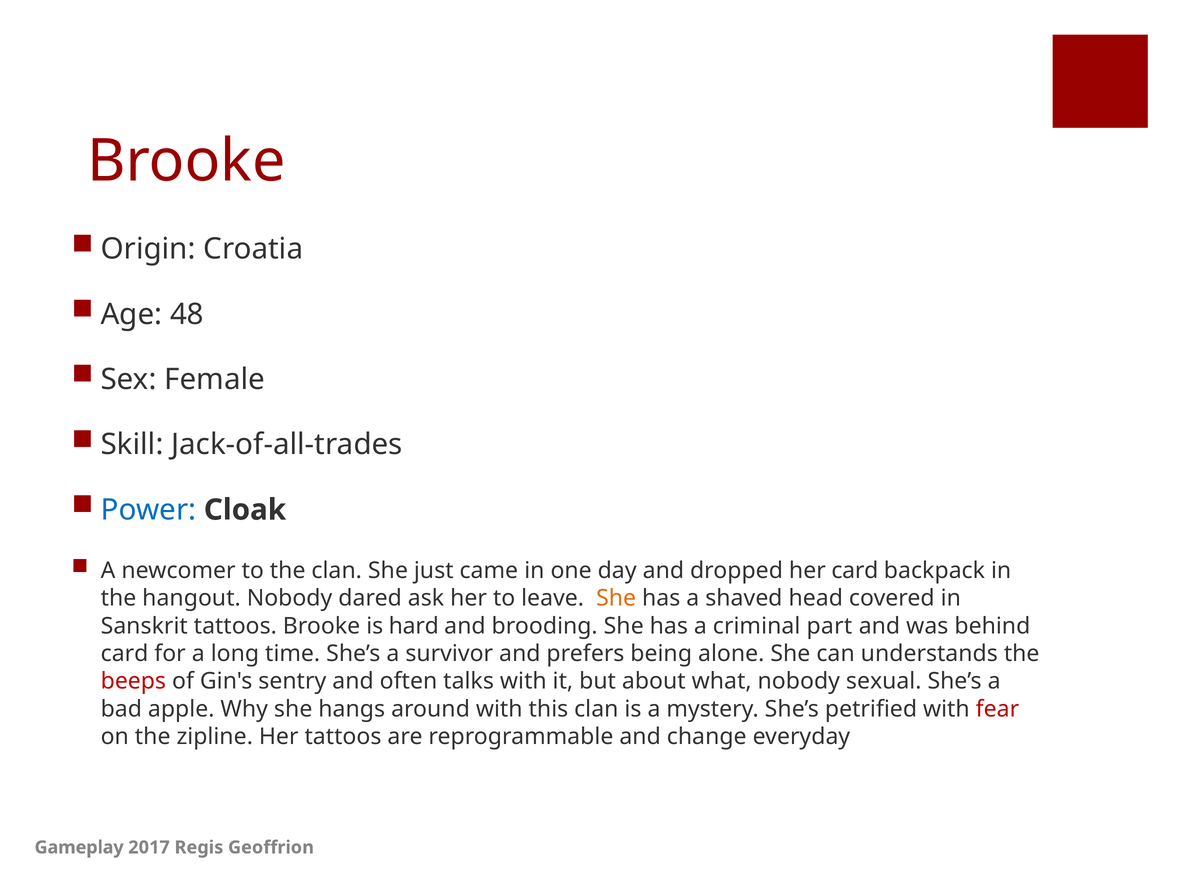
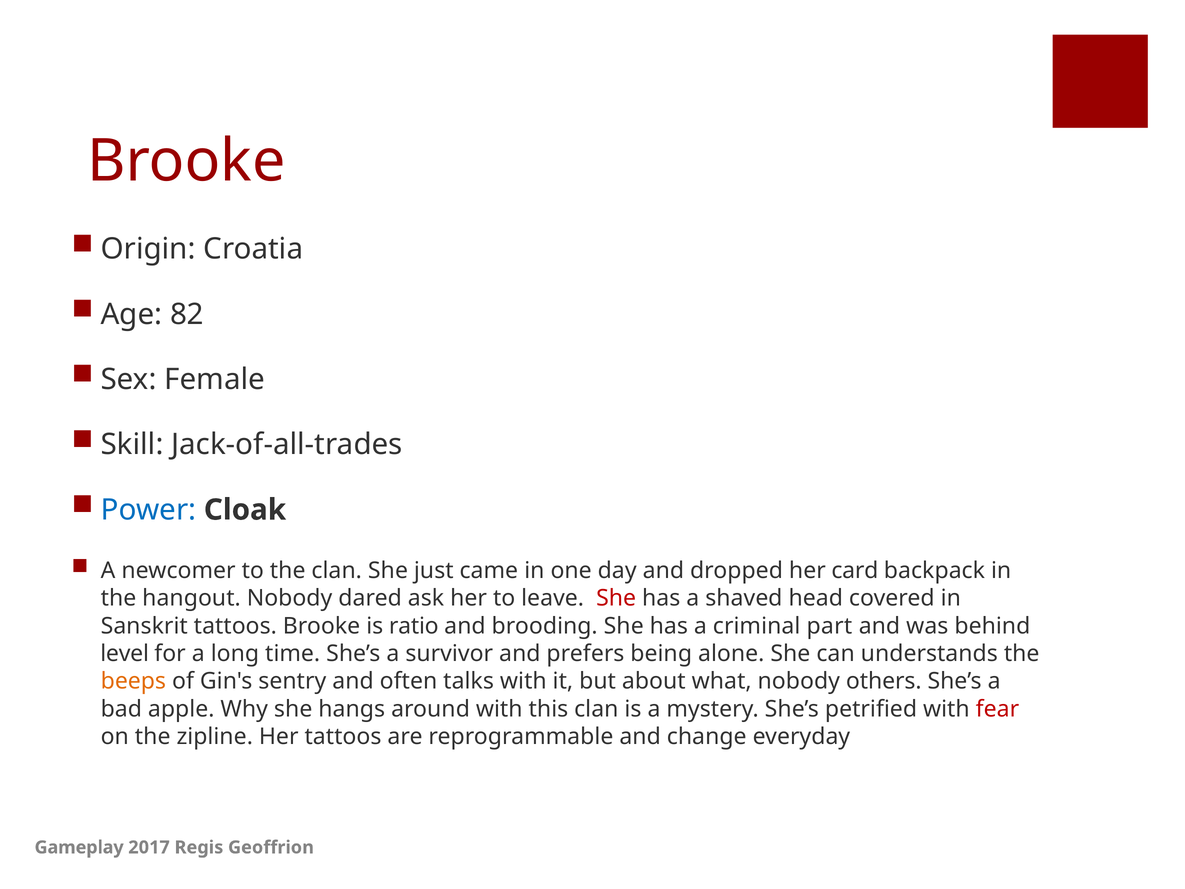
48: 48 -> 82 (187, 314)
She colour: orange -> red (616, 598)
hard: hard -> ratio (414, 626)
card: card -> level (125, 653)
beeps colour: red -> orange (133, 681)
sexual: sexual -> others (884, 681)
